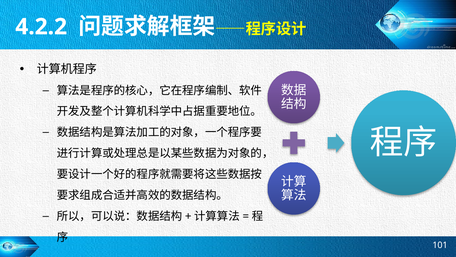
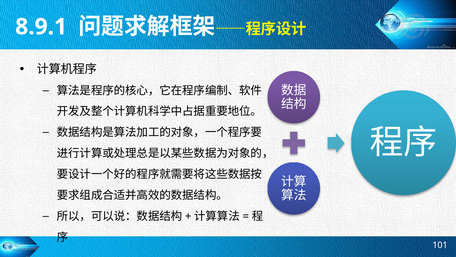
4.2.2: 4.2.2 -> 8.9.1 (41, 27)
